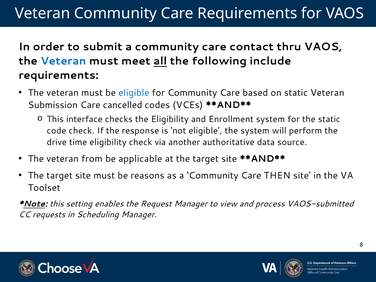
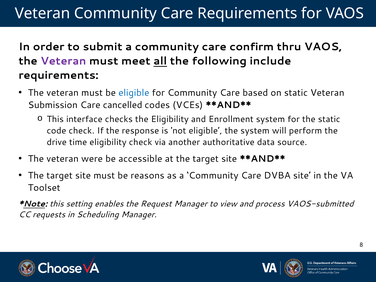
contact: contact -> confirm (252, 47)
Veteran colour: blue -> purple (63, 61)
from: from -> were (92, 159)
applicable: applicable -> accessible (140, 159)
THEN: THEN -> DVBA (277, 176)
